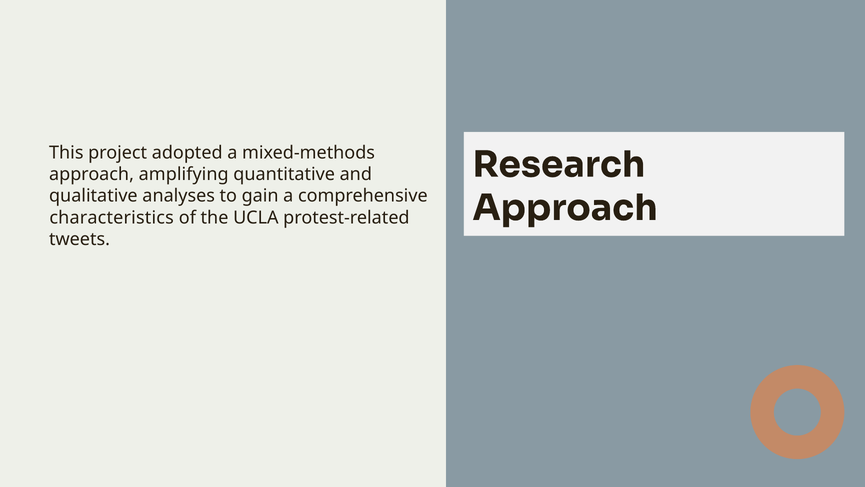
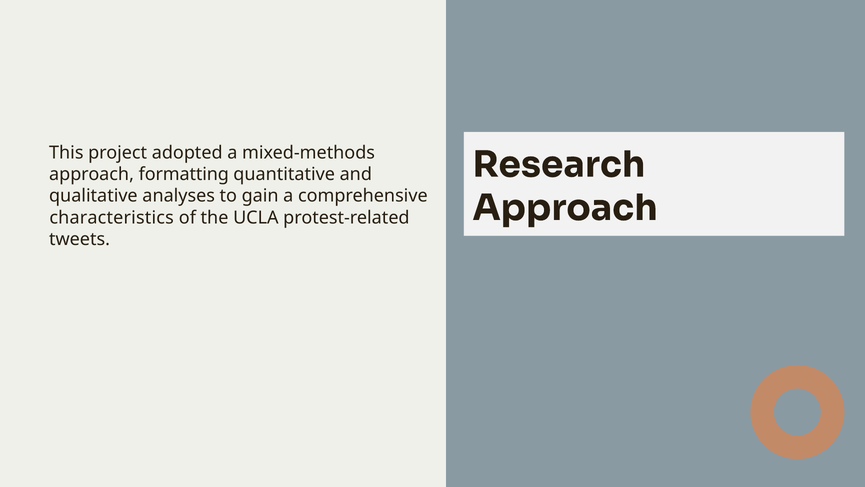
amplifying: amplifying -> formatting (184, 174)
